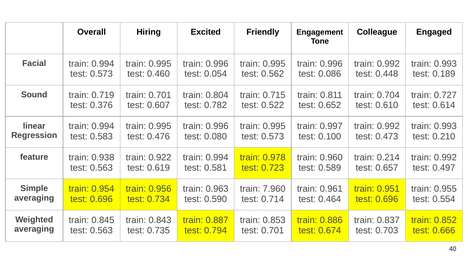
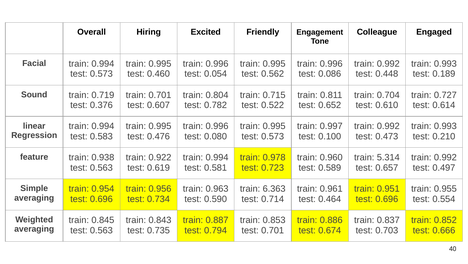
0.214: 0.214 -> 5.314 (388, 157)
7.960: 7.960 -> 6.363 (274, 188)
